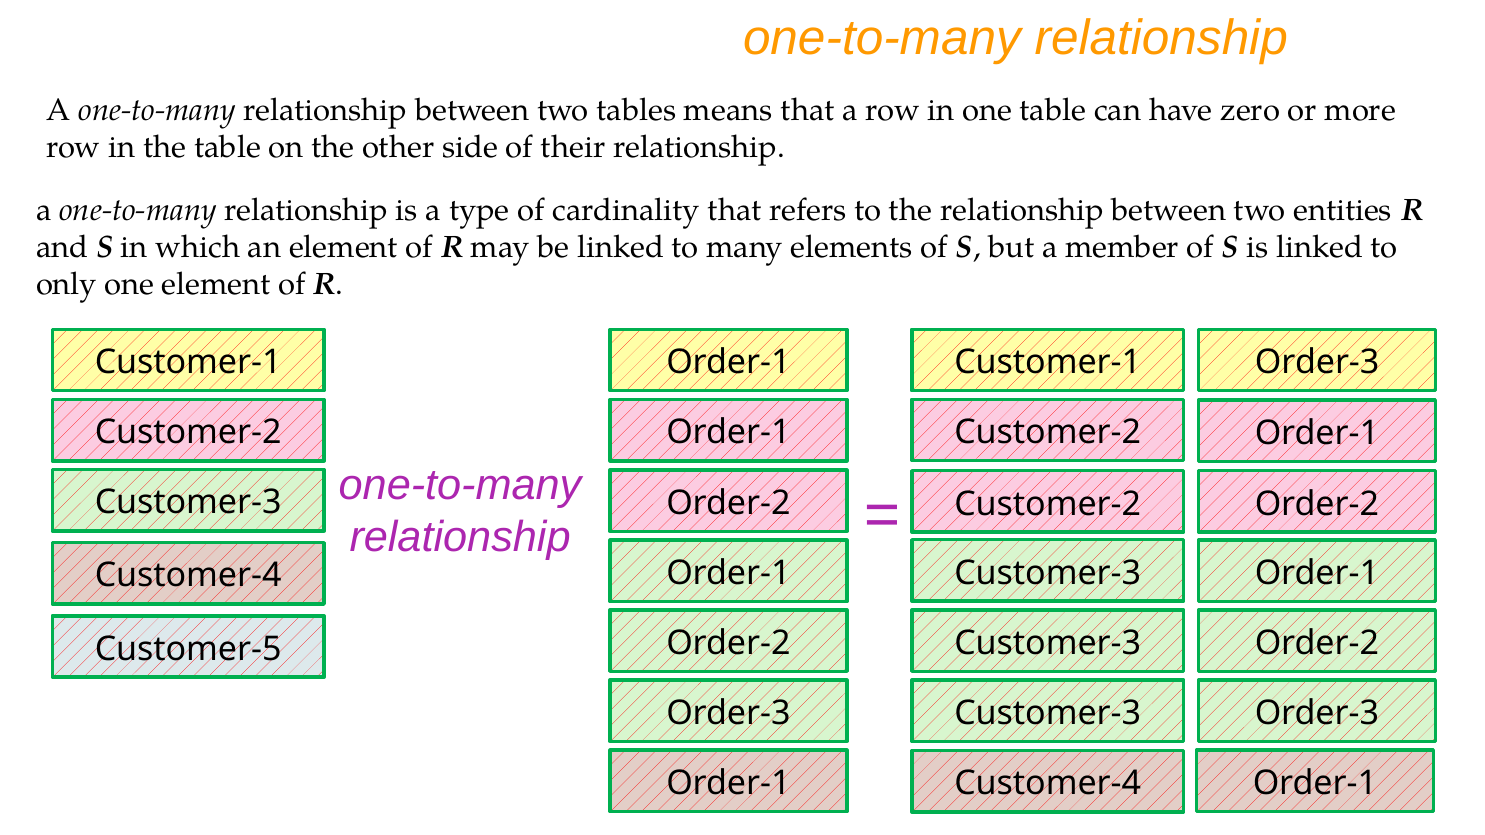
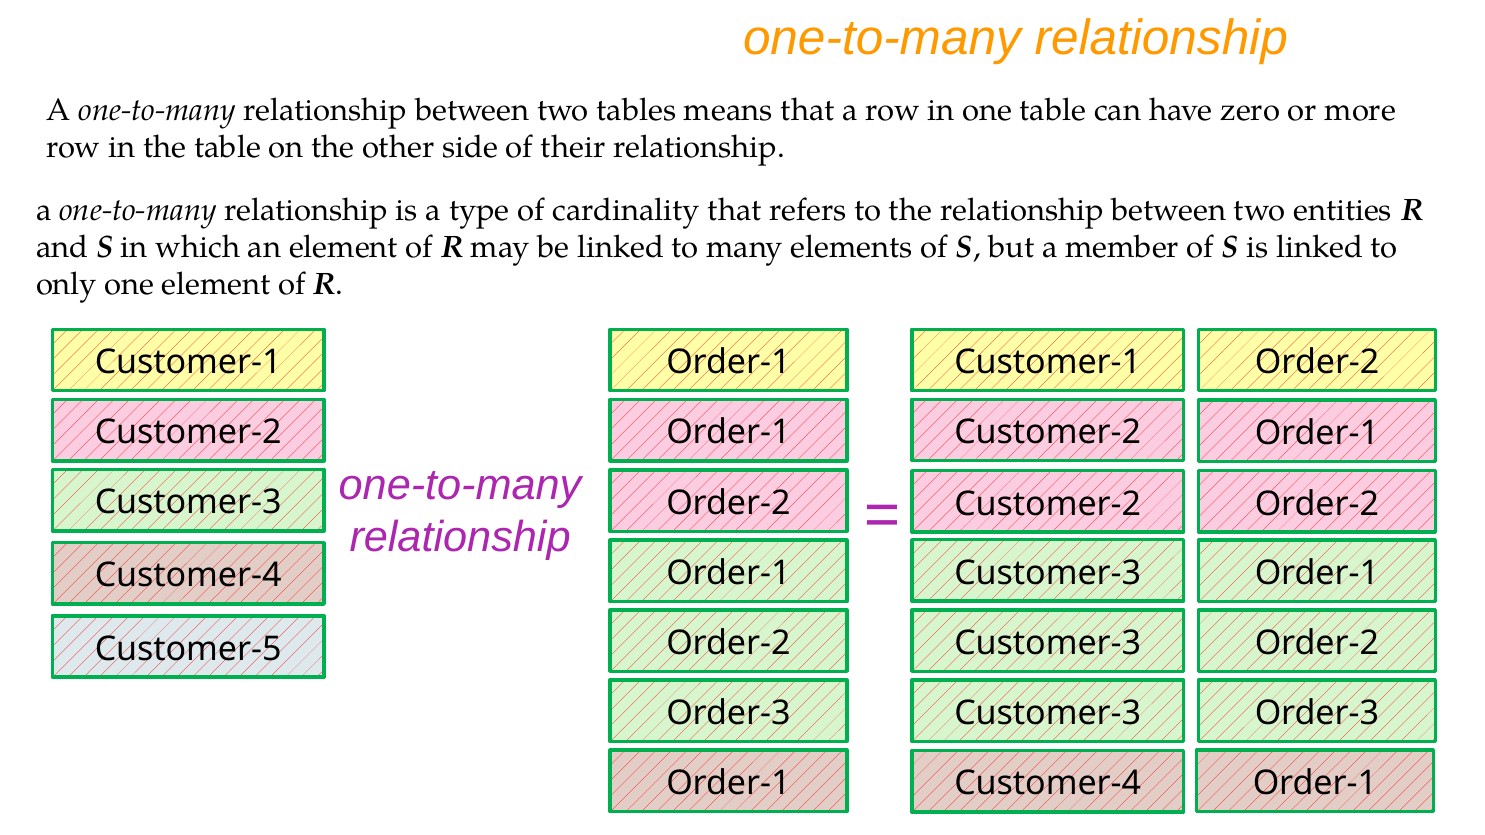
Customer-1 Order-3: Order-3 -> Order-2 (1317, 363)
